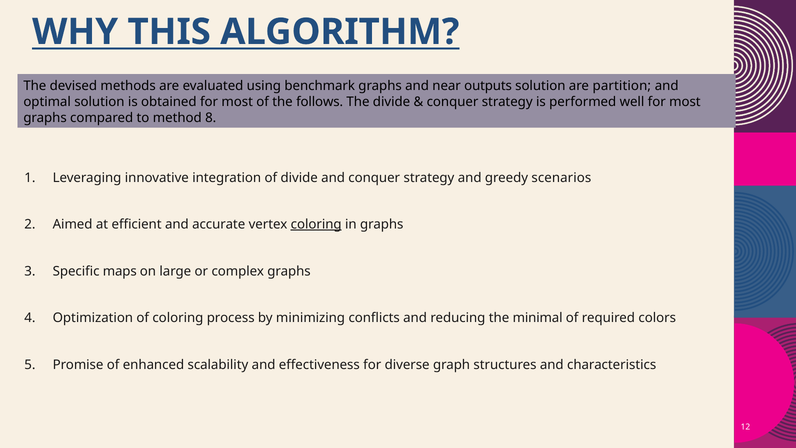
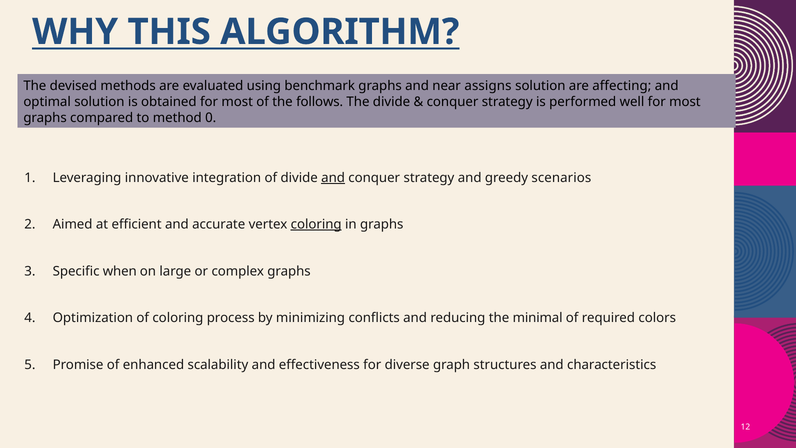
outputs: outputs -> assigns (488, 86)
partition: partition -> affecting (622, 86)
8: 8 -> 0 (211, 118)
and underline: none -> present (333, 178)
maps: maps -> when (120, 271)
